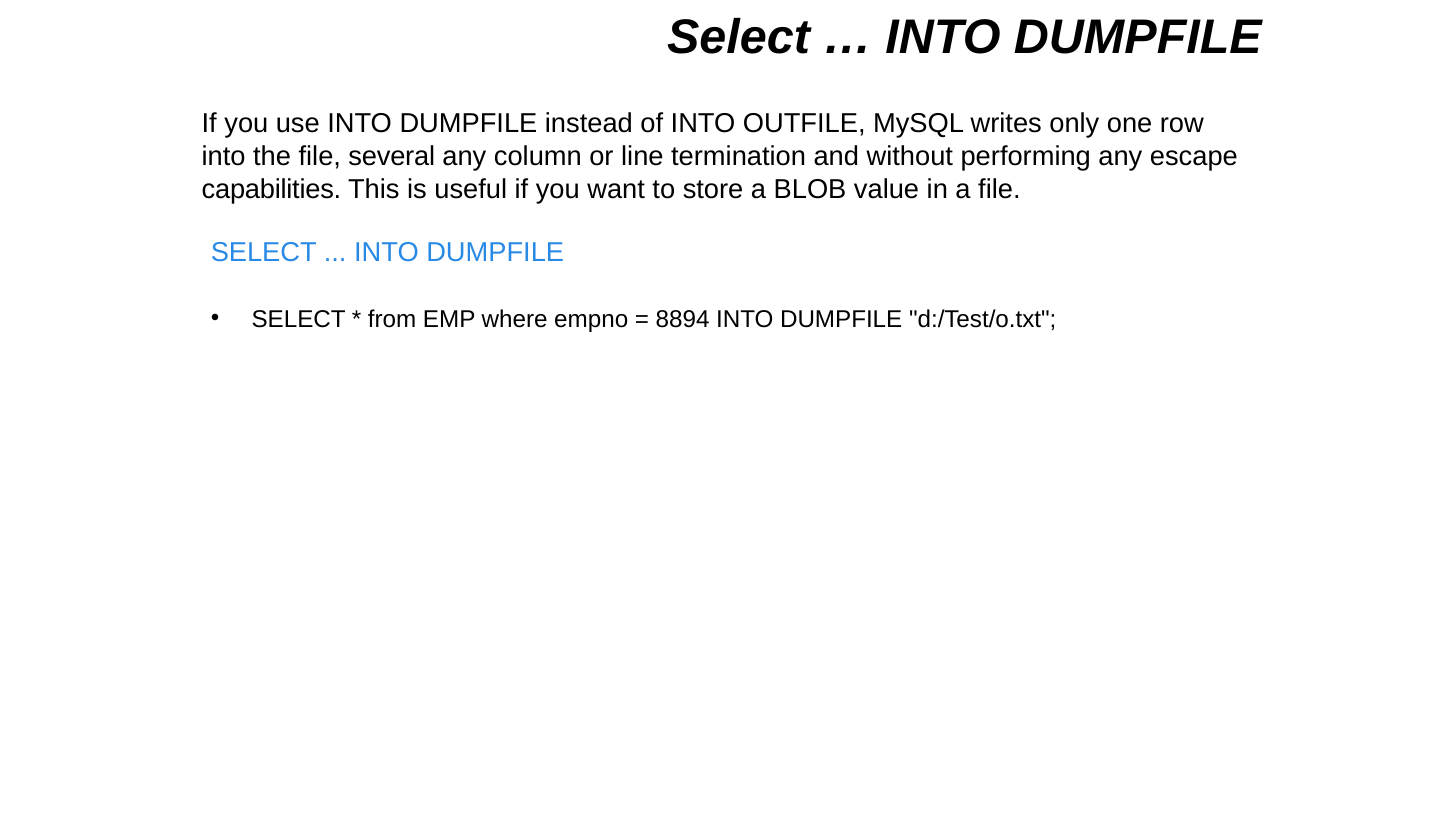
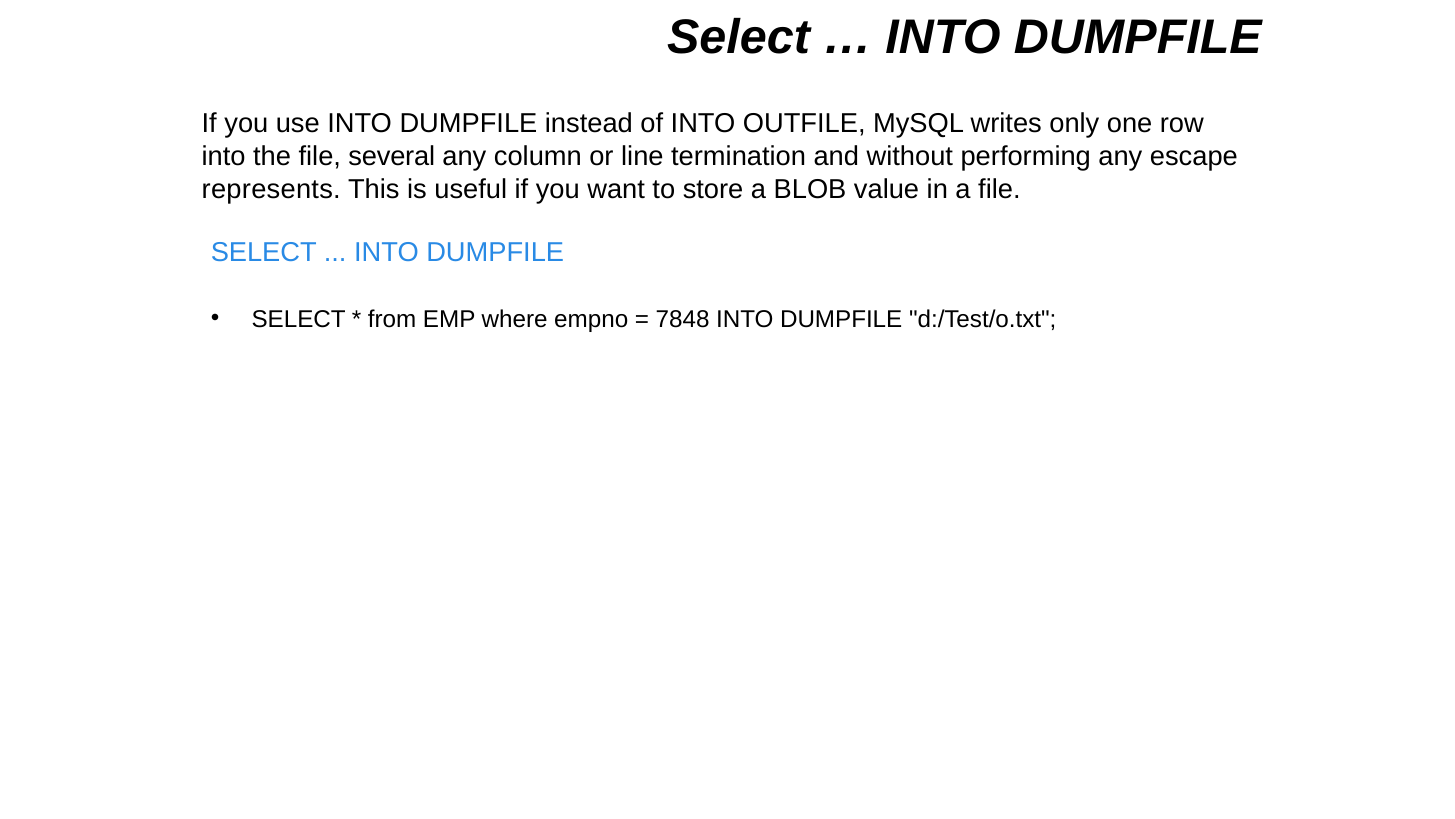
capabilities: capabilities -> represents (271, 189)
8894: 8894 -> 7848 (683, 319)
